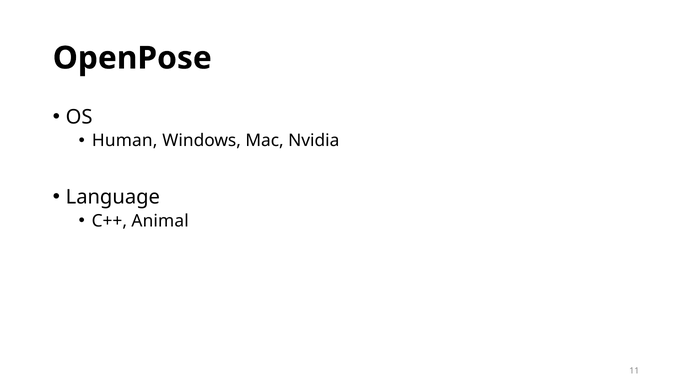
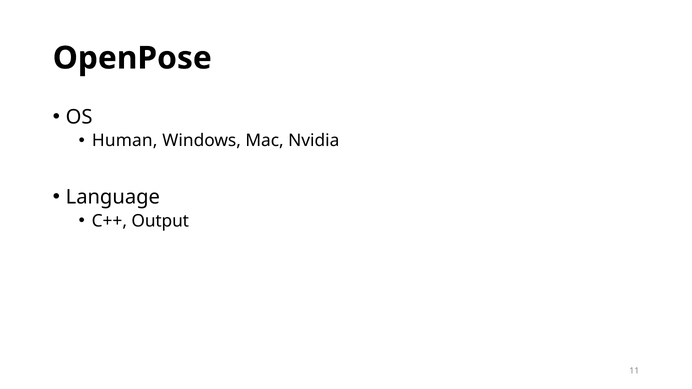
Animal: Animal -> Output (160, 221)
